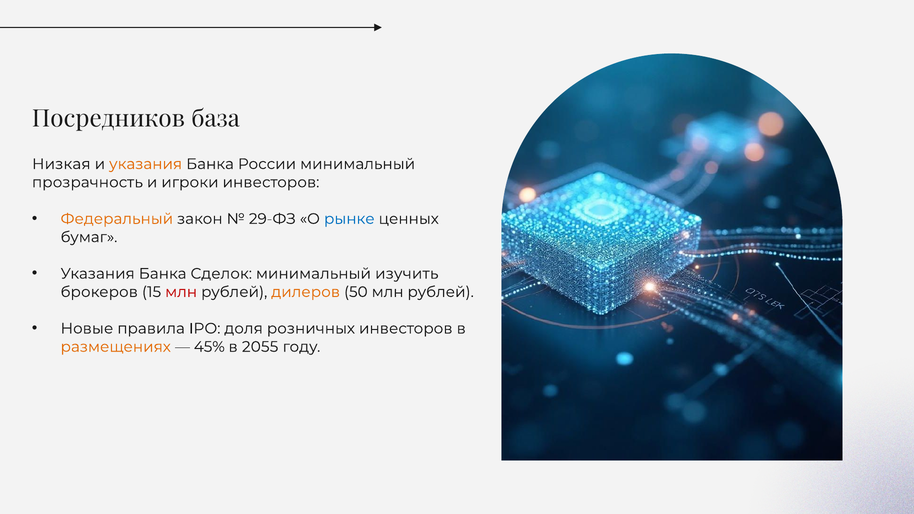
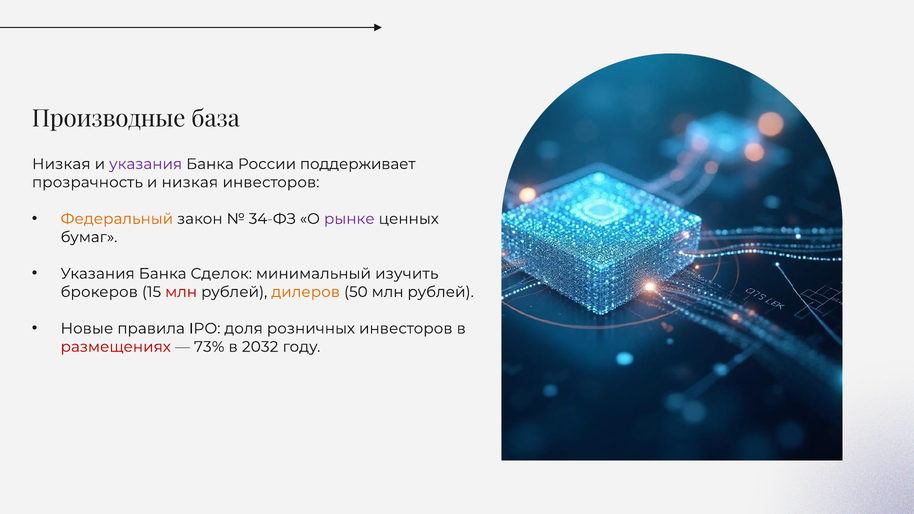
Посредников: Посредников -> Производные (109, 119)
указания colour: orange -> purple (146, 164)
России минимальный: минимальный -> поддерживает (358, 164)
и игроки: игроки -> низкая (190, 182)
29-ФЗ: 29-ФЗ -> 34-ФЗ (272, 219)
рынке colour: blue -> purple (349, 219)
размещениях colour: orange -> red (116, 347)
45%: 45% -> 73% (209, 347)
2055: 2055 -> 2032 (260, 347)
